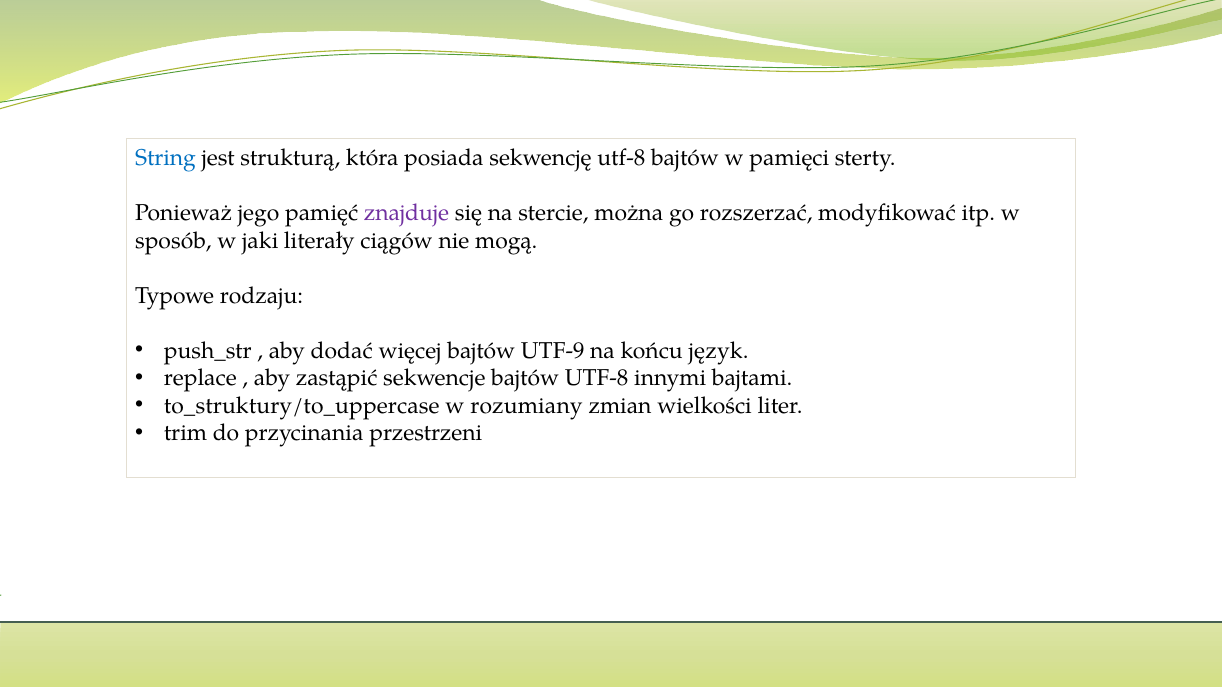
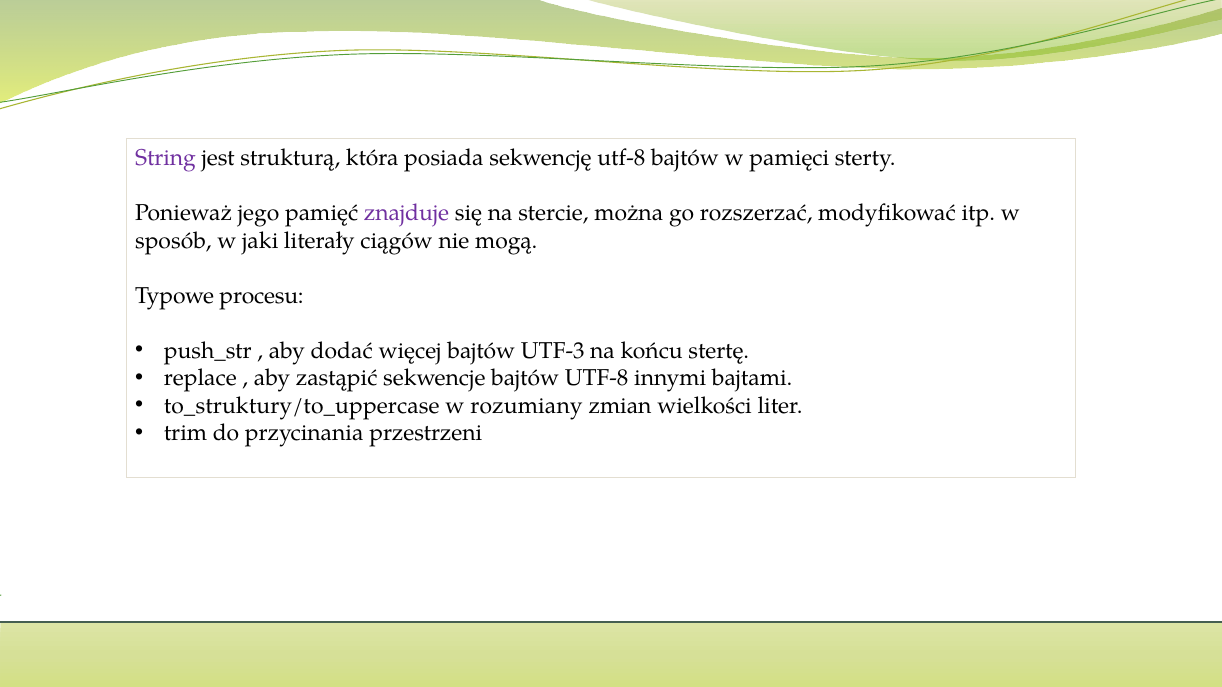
String colour: blue -> purple (166, 158)
rodzaju: rodzaju -> procesu (262, 296)
UTF-9: UTF-9 -> UTF-3 (553, 351)
język: język -> stertę (719, 351)
